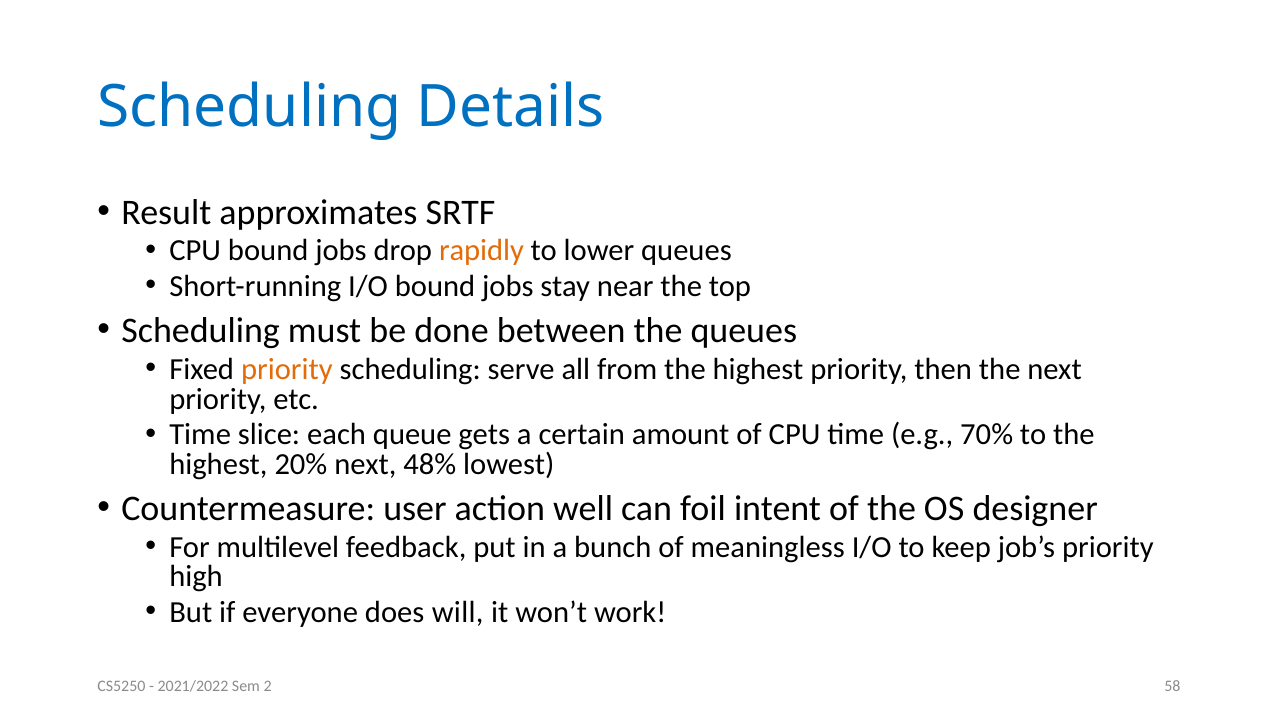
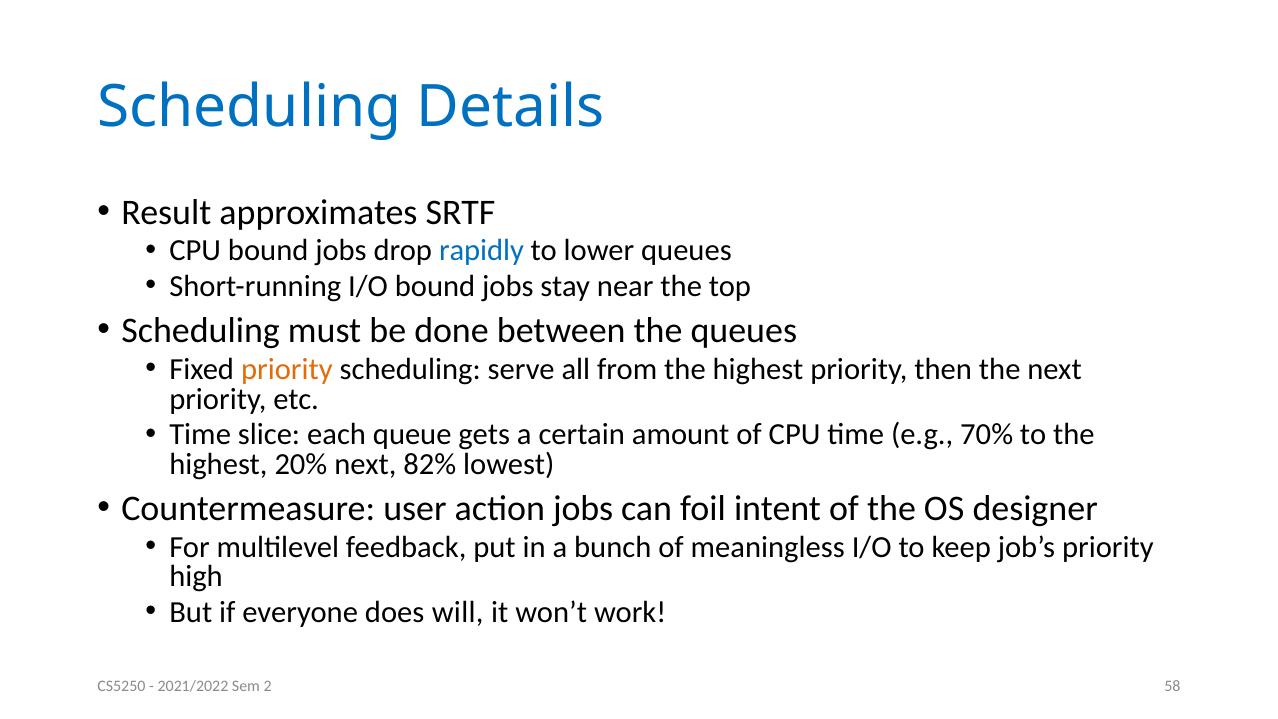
rapidly colour: orange -> blue (481, 251)
48%: 48% -> 82% (430, 464)
action well: well -> jobs (583, 508)
